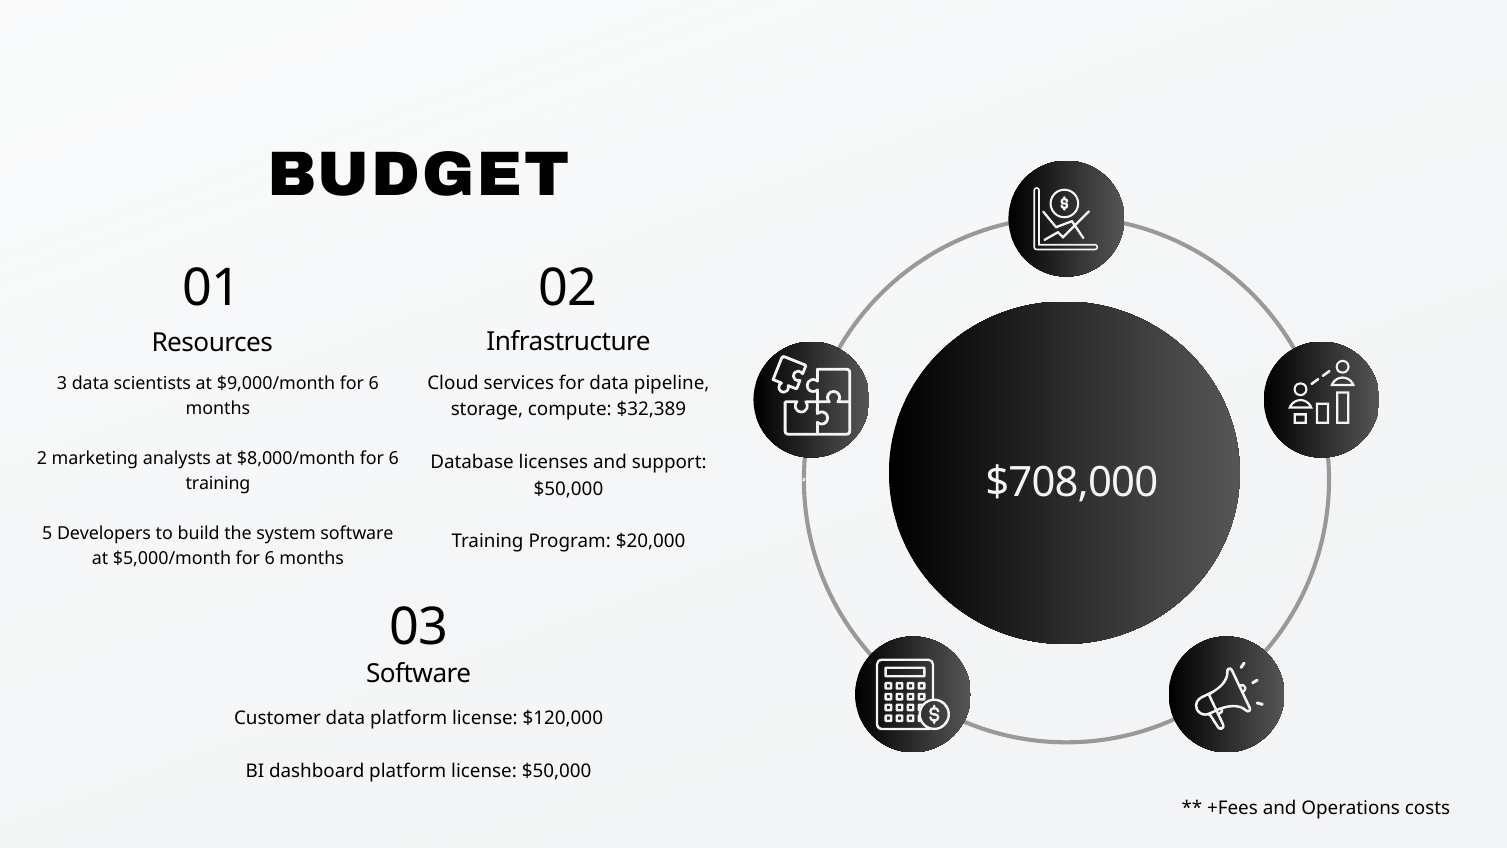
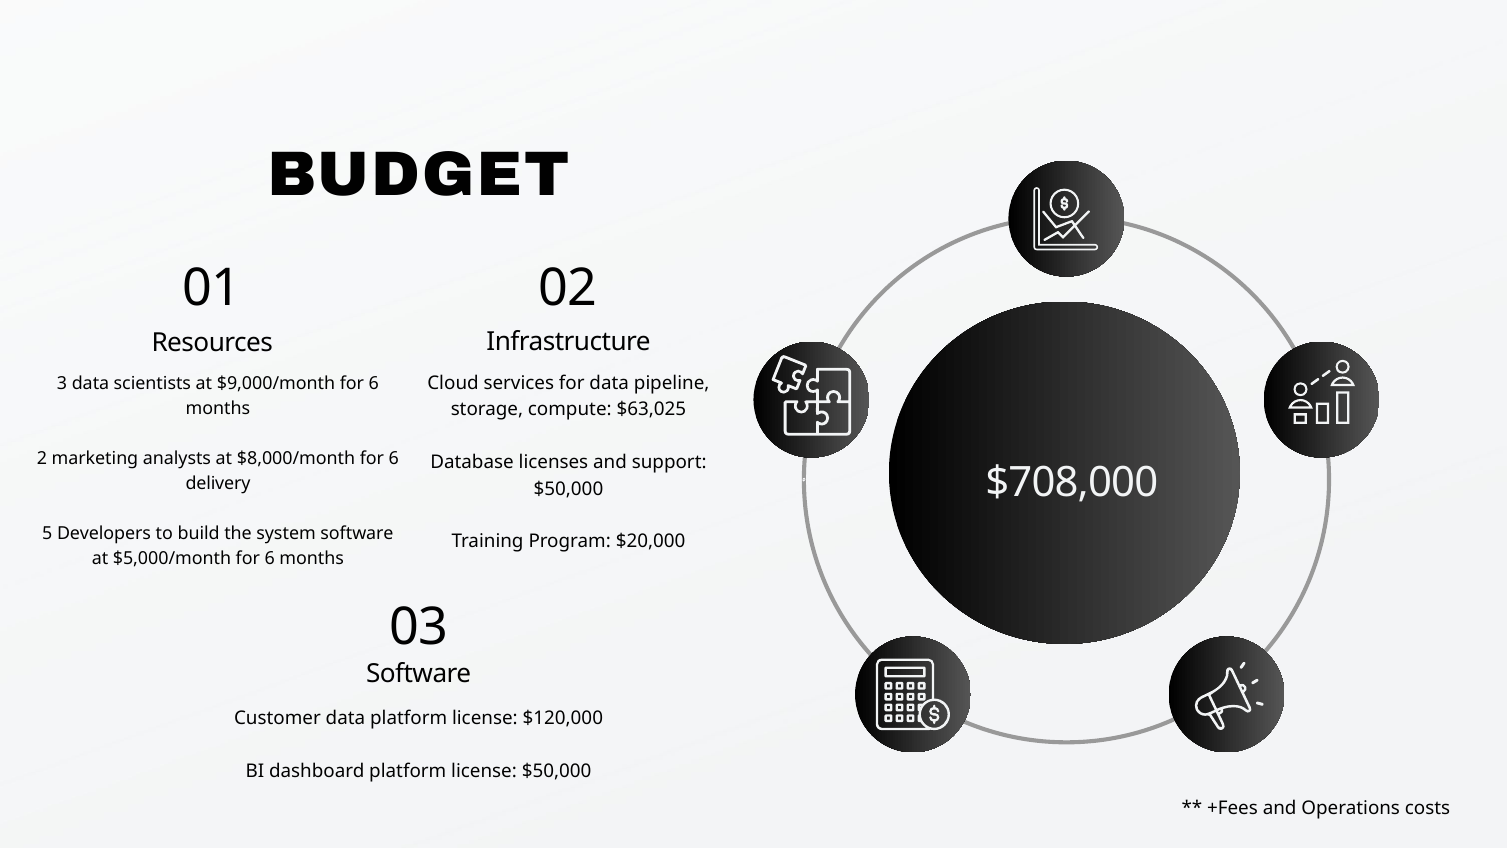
$32,389: $32,389 -> $63,025 (651, 409)
training: training -> delivery (218, 484)
